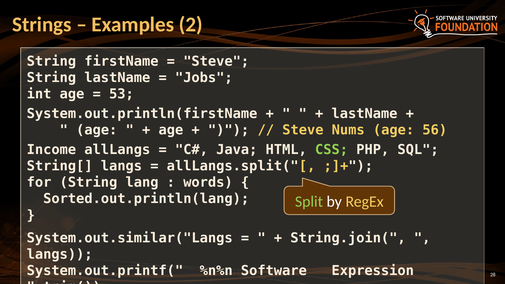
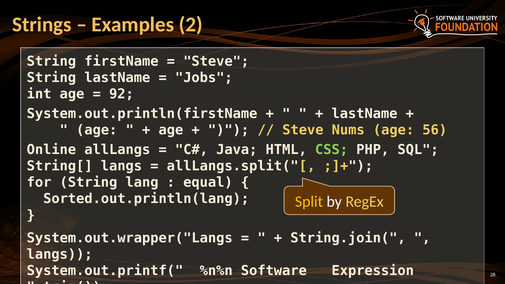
53: 53 -> 92 (121, 94)
Income: Income -> Online (51, 150)
words: words -> equal (208, 183)
Split colour: light green -> yellow (309, 202)
System.out.similar("Langs: System.out.similar("Langs -> System.out.wrapper("Langs (130, 238)
